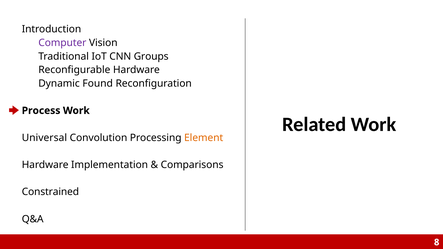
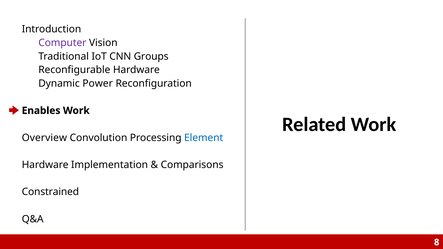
Found: Found -> Power (98, 84)
Process: Process -> Enables (41, 111)
Universal: Universal -> Overview (44, 138)
Element colour: orange -> blue (204, 138)
